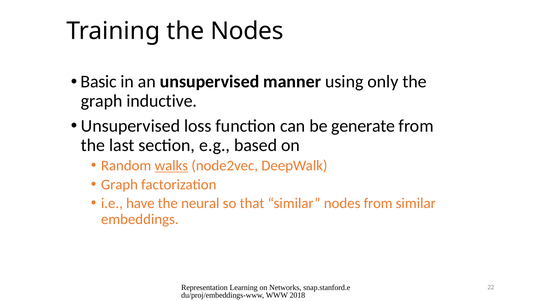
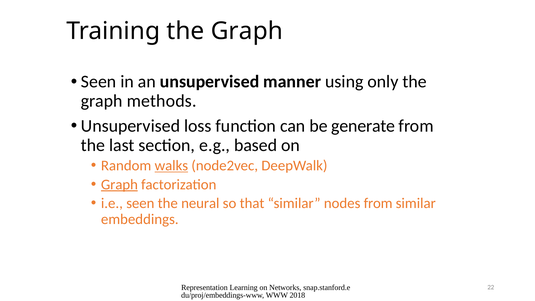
Training the Nodes: Nodes -> Graph (247, 31)
Basic: Basic -> Seen (99, 82)
inductive: inductive -> methods (162, 101)
Graph underline: none -> present (119, 184)
i.e have: have -> seen (140, 203)
